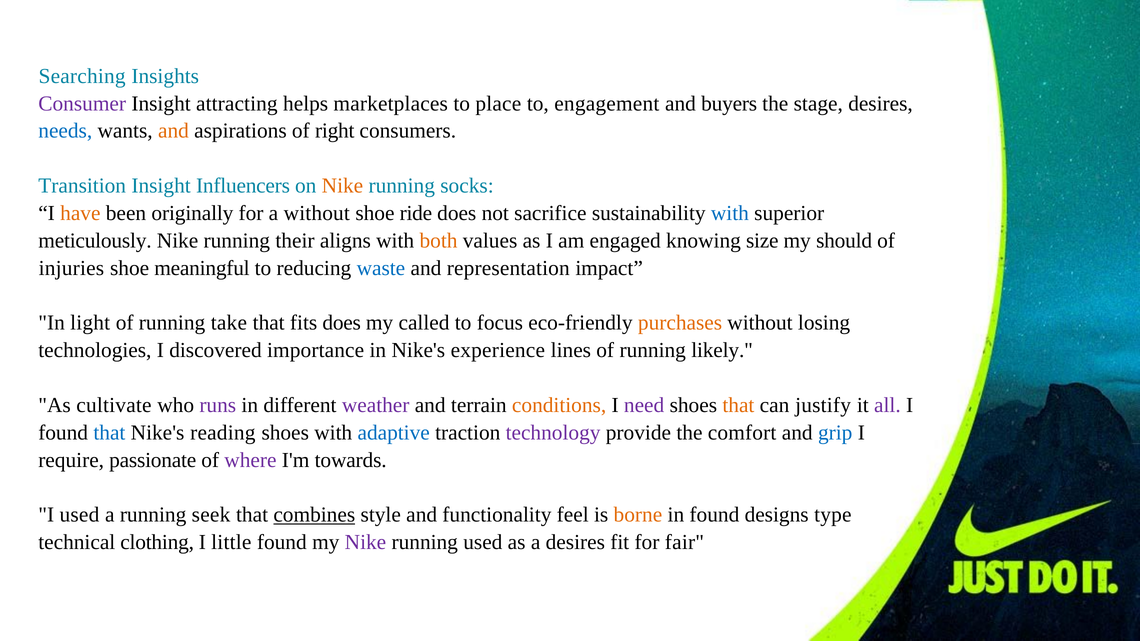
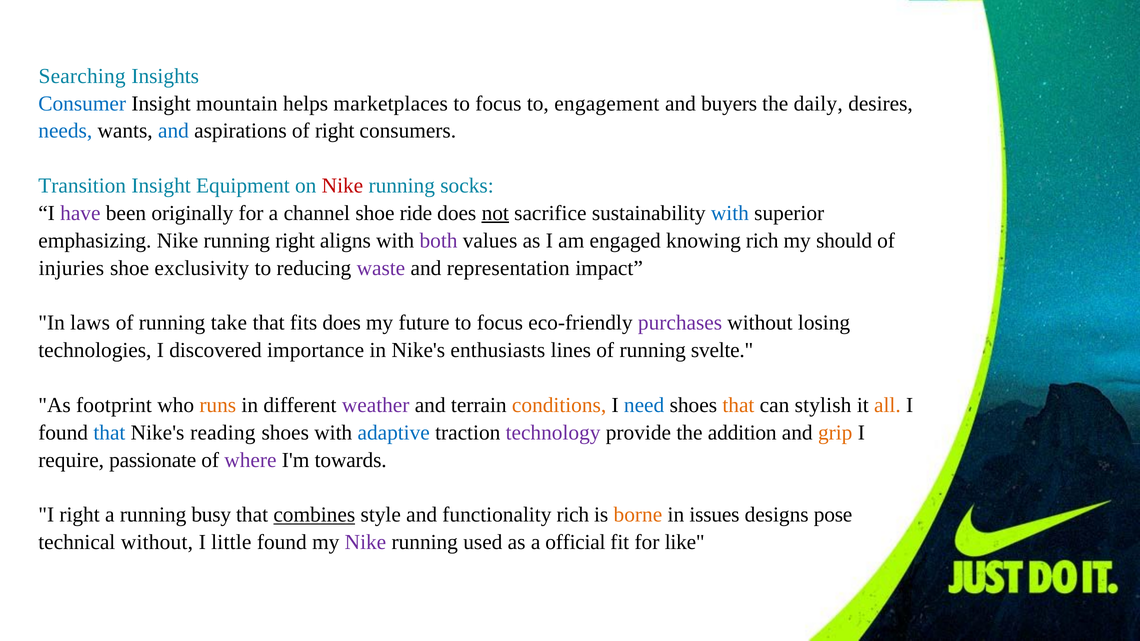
Consumer colour: purple -> blue (82, 103)
attracting: attracting -> mountain (237, 103)
place: place -> focus (498, 103)
stage: stage -> daily (818, 103)
and colour: orange -> blue (173, 131)
Influencers: Influencers -> Equipment (243, 186)
Nike colour: orange -> red (342, 186)
have colour: orange -> purple (80, 213)
a without: without -> channel (317, 213)
not underline: none -> present (495, 213)
meticulously: meticulously -> emphasizing (95, 241)
running their: their -> right (295, 241)
both colour: orange -> purple (439, 241)
knowing size: size -> rich (762, 241)
meaningful: meaningful -> exclusivity (202, 268)
waste colour: blue -> purple (381, 268)
light: light -> laws (90, 323)
called: called -> future (424, 323)
purchases colour: orange -> purple (680, 323)
experience: experience -> enthusiasts (498, 350)
likely: likely -> svelte (722, 350)
cultivate: cultivate -> footprint (114, 405)
runs colour: purple -> orange (218, 405)
need colour: purple -> blue (644, 405)
justify: justify -> stylish (823, 405)
all colour: purple -> orange (887, 405)
comfort: comfort -> addition (742, 433)
grip colour: blue -> orange (835, 433)
I used: used -> right (80, 515)
seek: seek -> busy (211, 515)
functionality feel: feel -> rich (573, 515)
in found: found -> issues (715, 515)
type: type -> pose (833, 515)
technical clothing: clothing -> without (157, 542)
a desires: desires -> official (575, 542)
fair: fair -> like (685, 542)
